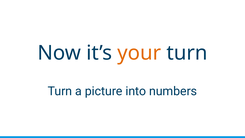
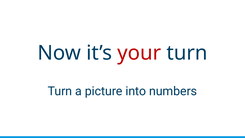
your colour: orange -> red (139, 53)
